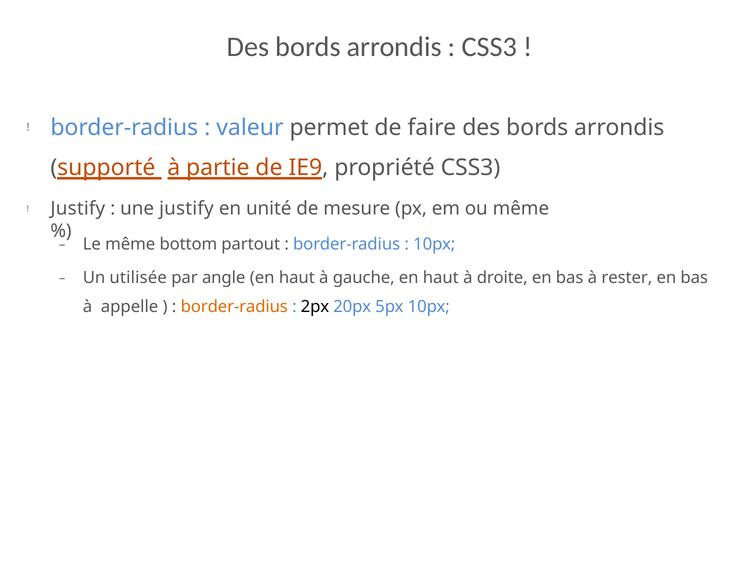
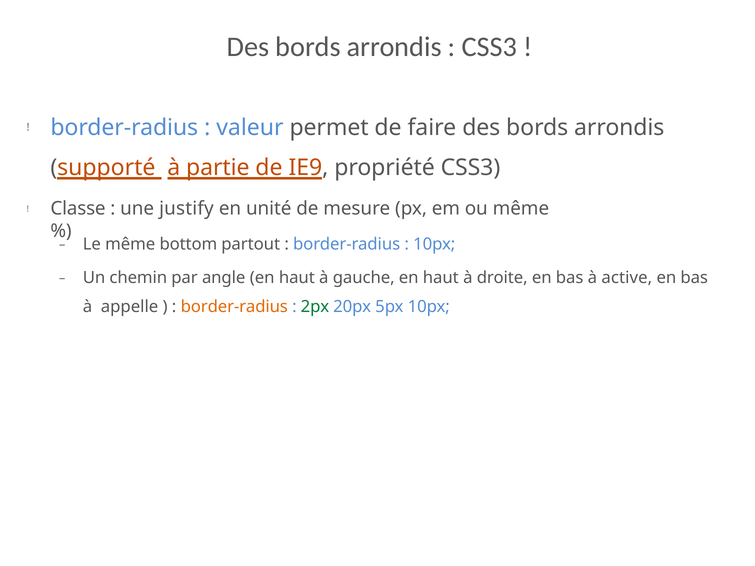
Justify: Justify -> Classe (78, 209)
utilisée: utilisée -> chemin (138, 278)
rester: rester -> active (627, 278)
2px colour: black -> green (315, 307)
